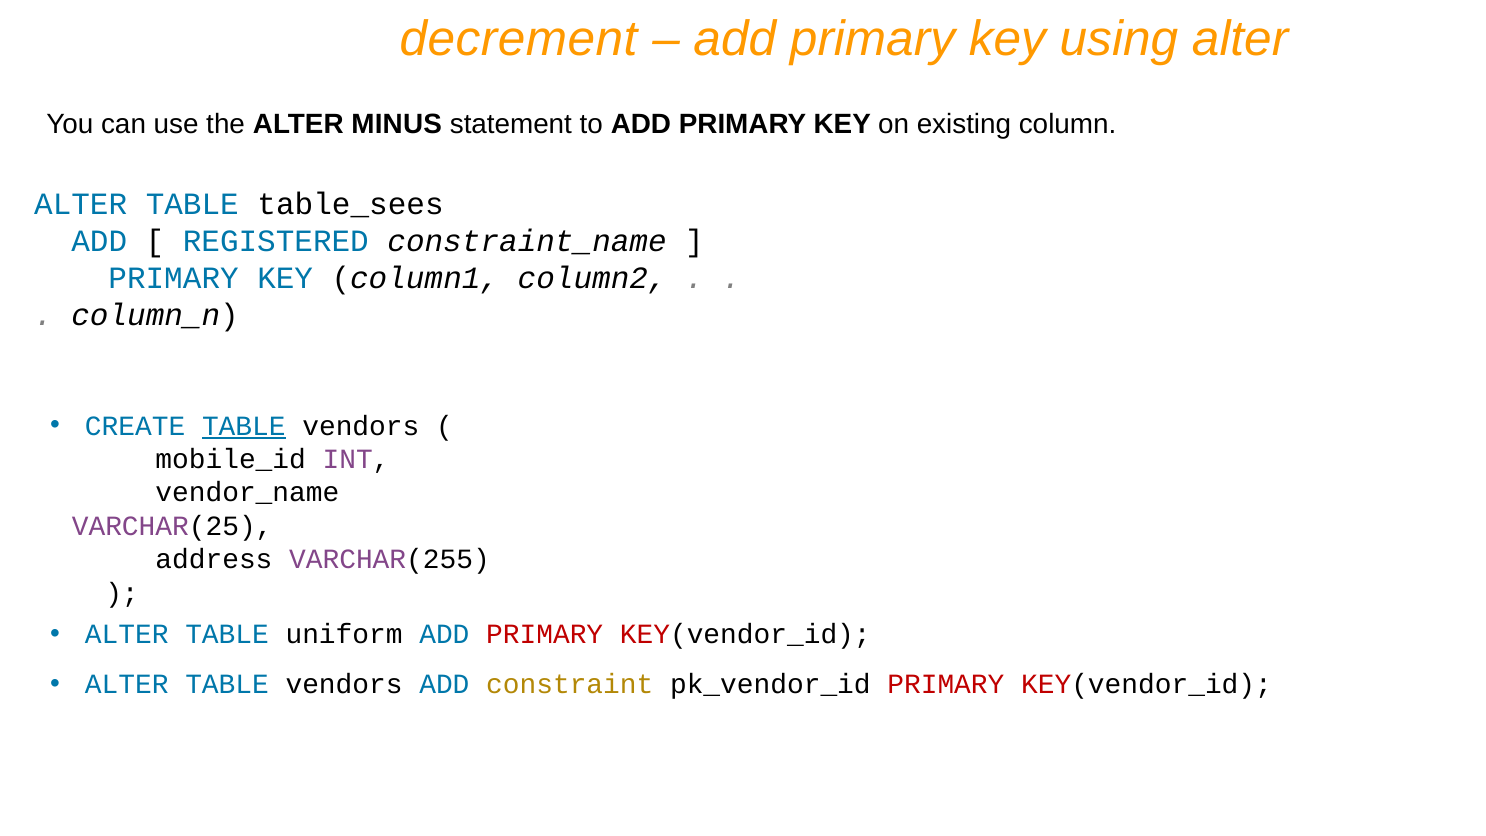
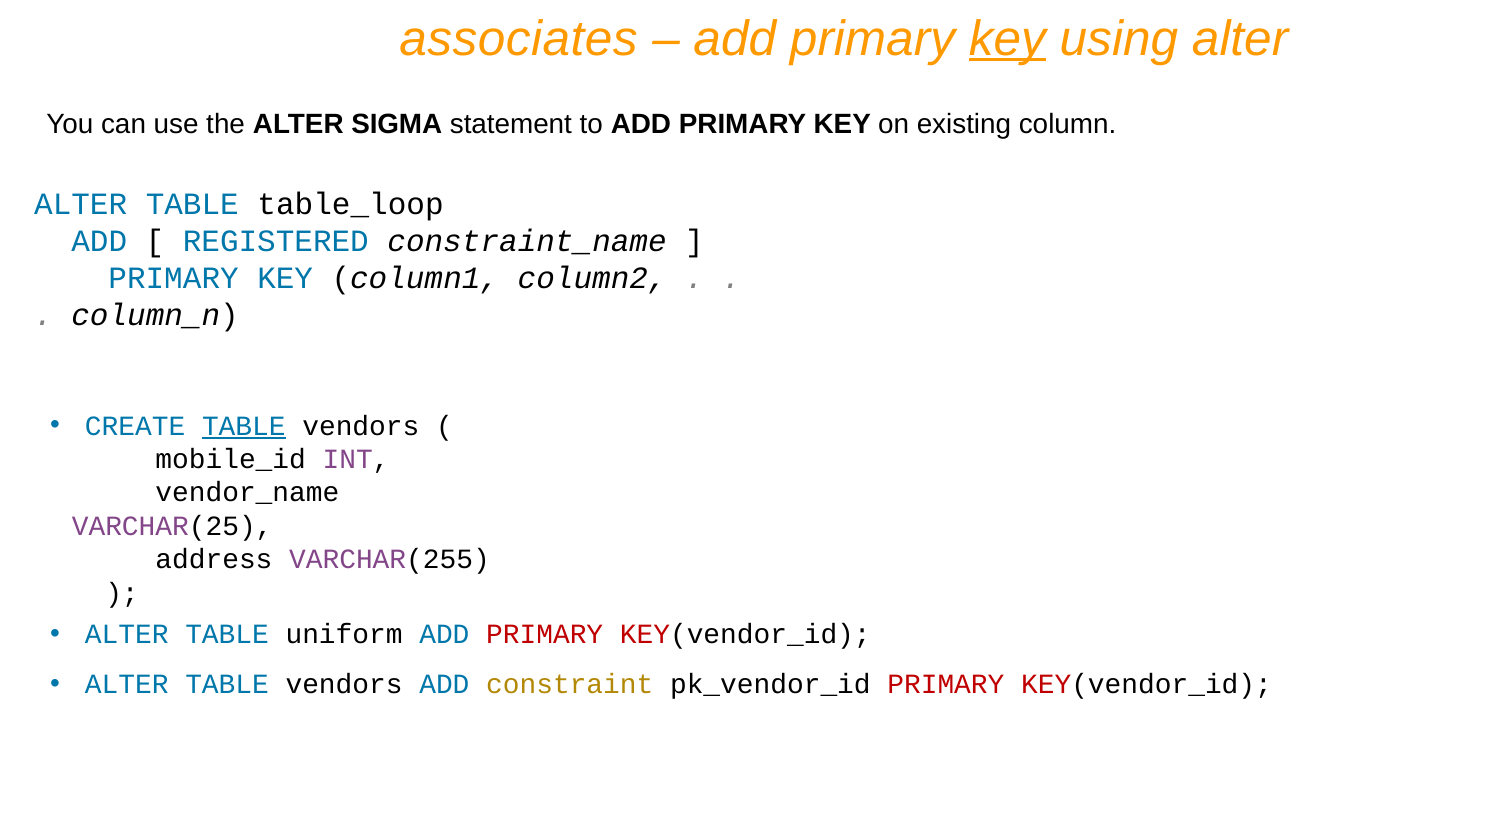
decrement: decrement -> associates (518, 39)
key underline: none -> present (1007, 39)
MINUS: MINUS -> SIGMA (397, 124)
table_sees: table_sees -> table_loop (351, 204)
